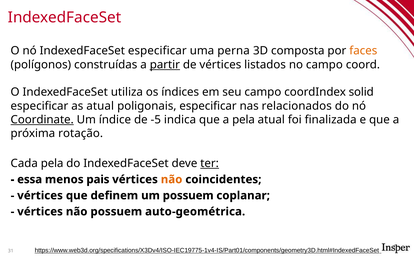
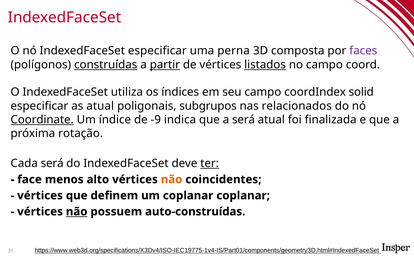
faces colour: orange -> purple (363, 51)
construídas underline: none -> present (106, 65)
listados underline: none -> present (265, 65)
poligonais especificar: especificar -> subgrupos (208, 106)
-5: -5 -> -9 (156, 120)
a pela: pela -> será (244, 120)
Cada pela: pela -> será (52, 164)
essa: essa -> face (30, 180)
pais: pais -> alto (98, 180)
um possuem: possuem -> coplanar (188, 196)
não underline: none -> present (77, 212)
auto-geométrica: auto-geométrica -> auto-construídas (195, 212)
